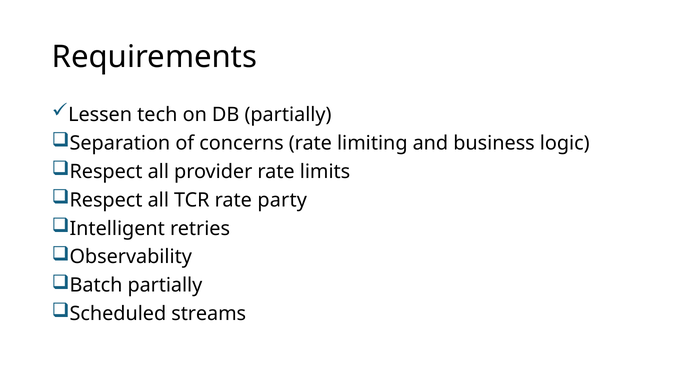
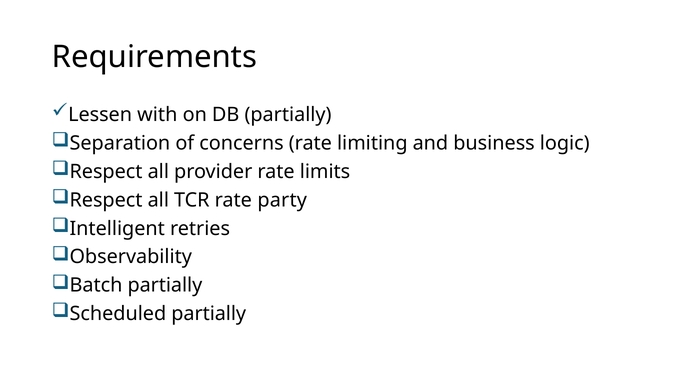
tech: tech -> with (157, 115)
Scheduled streams: streams -> partially (209, 314)
